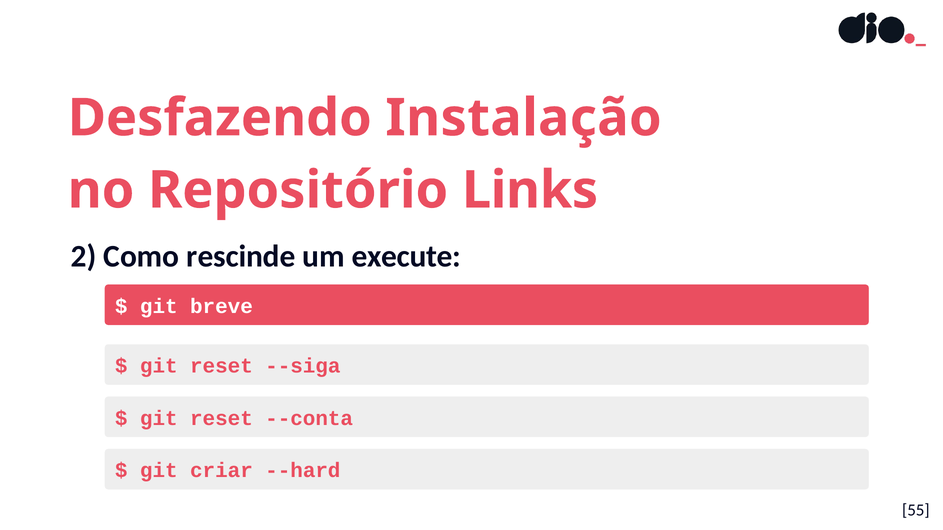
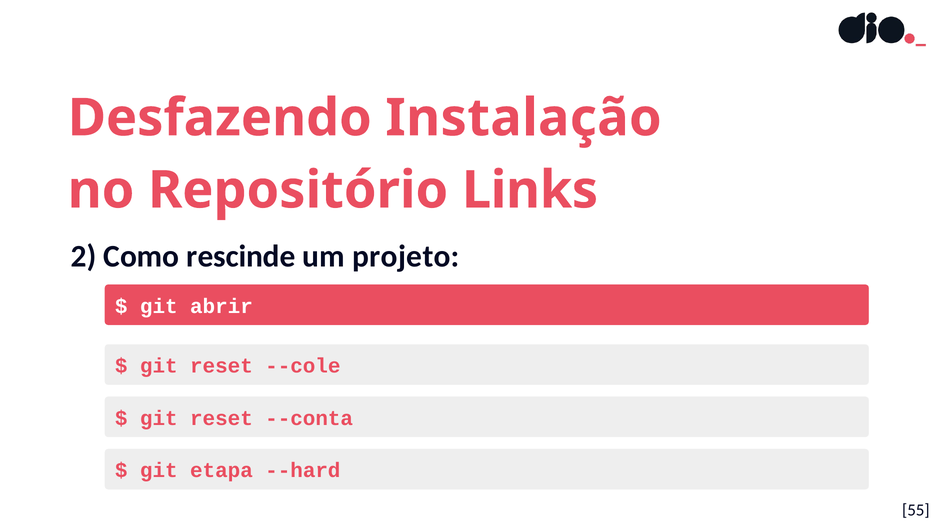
execute: execute -> projeto (406, 257)
breve: breve -> abrir (221, 306)
--siga: --siga -> --cole (303, 366)
criar: criar -> etapa (221, 471)
